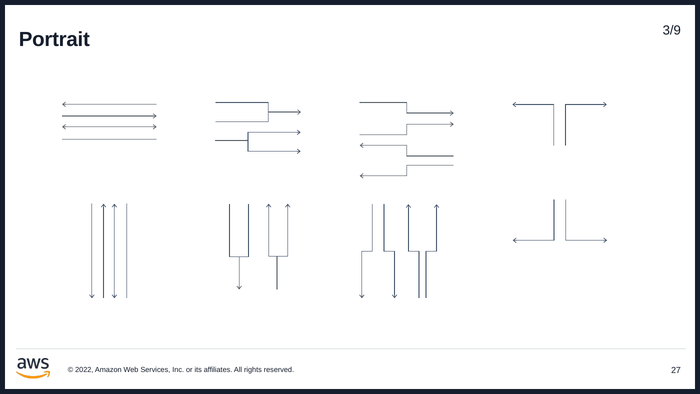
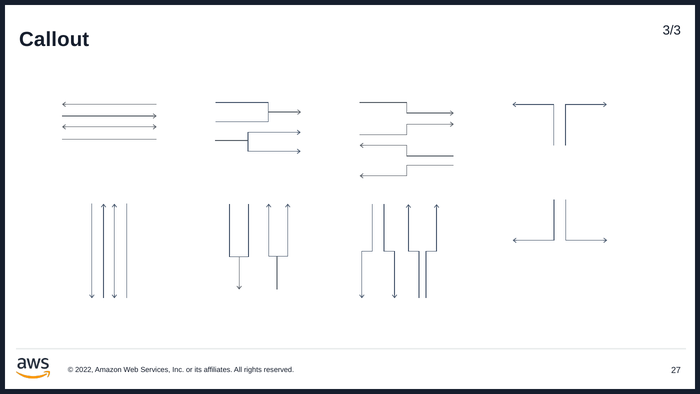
3/9: 3/9 -> 3/3 (672, 31)
Portrait: Portrait -> Callout (54, 39)
